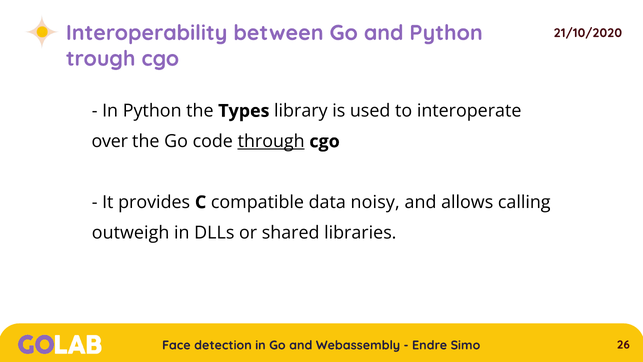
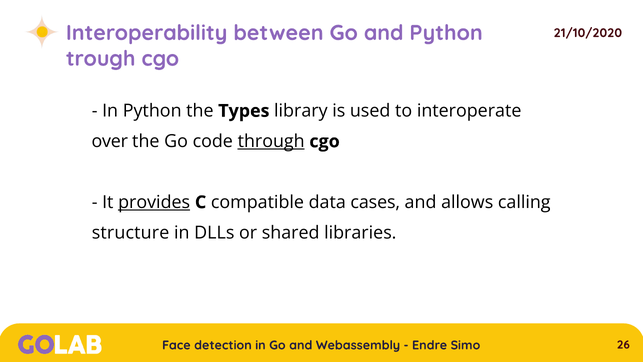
provides underline: none -> present (154, 202)
noisy: noisy -> cases (375, 202)
outweigh: outweigh -> structure (131, 233)
